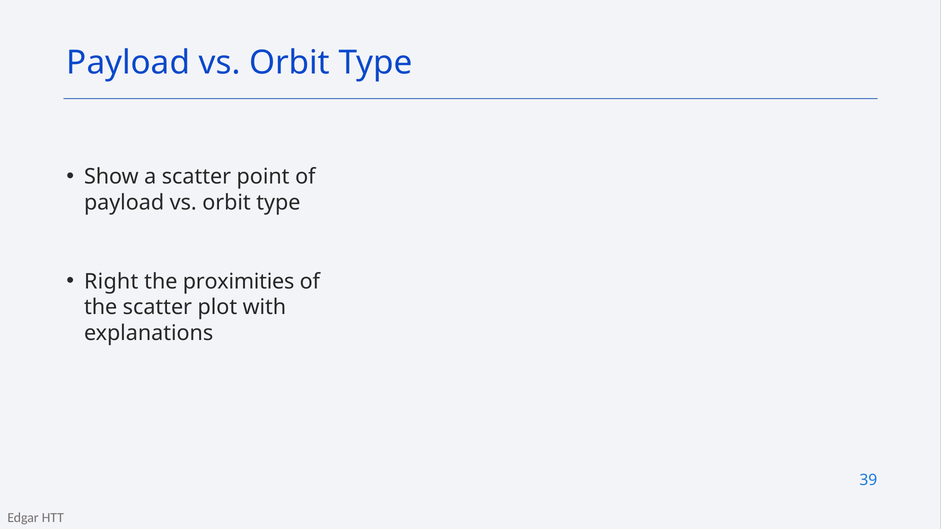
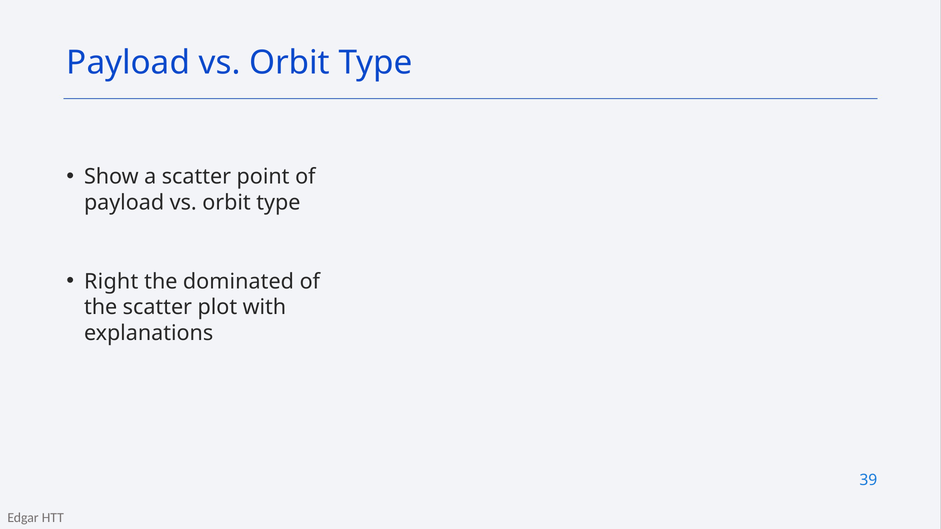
proximities: proximities -> dominated (238, 282)
